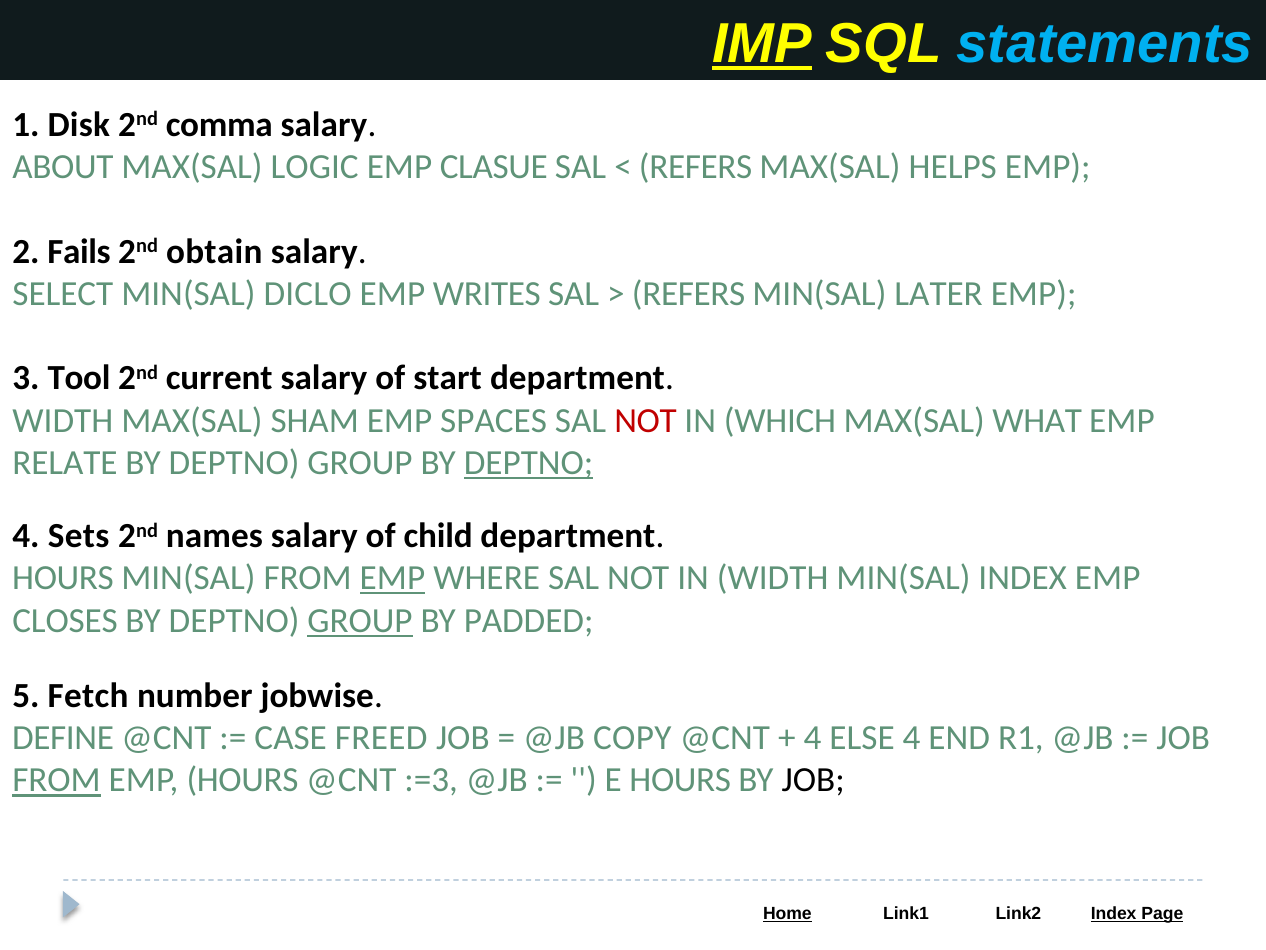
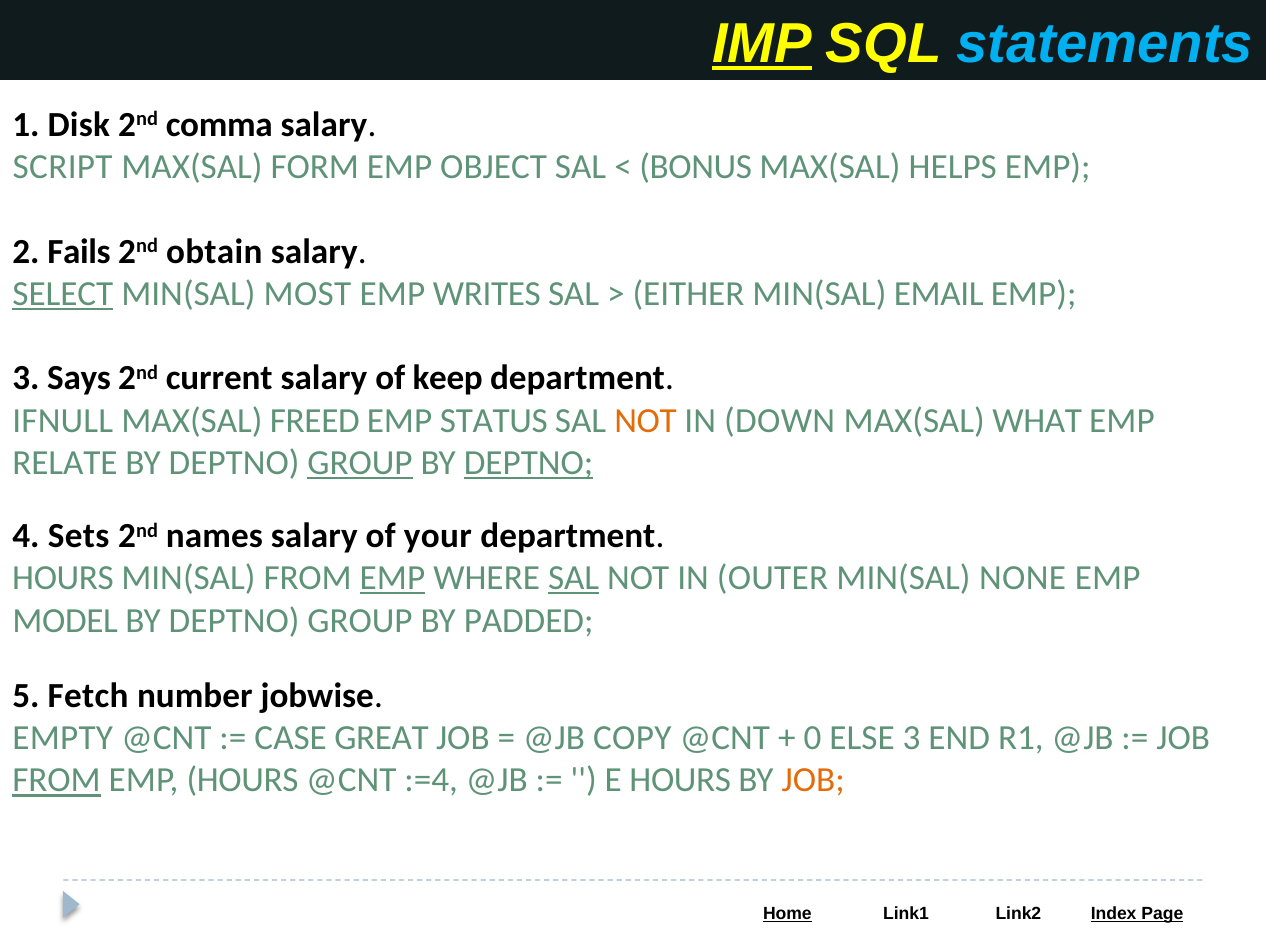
ABOUT: ABOUT -> SCRIPT (63, 167)
LOGIC: LOGIC -> FORM (315, 167)
CLASUE: CLASUE -> OBJECT (494, 167)
REFERS: REFERS -> BONUS (696, 167)
SELECT underline: none -> present (63, 294)
DICLO: DICLO -> MOST (307, 294)
REFERS: REFERS -> EITHER (688, 294)
LATER: LATER -> EMAIL (939, 294)
Tool: Tool -> Says (79, 378)
start: start -> keep (448, 378)
WIDTH: WIDTH -> IFNULL (63, 420)
SHAM: SHAM -> FREED (315, 420)
SPACES: SPACES -> STATUS (494, 420)
NOT colour: red -> orange (645, 420)
WHICH: WHICH -> DOWN (780, 420)
GROUP underline: none -> present (360, 462)
child: child -> your (438, 536)
SAL underline: none -> present (574, 578)
IN WIDTH: WIDTH -> OUTER (773, 578)
MIN(SAL INDEX: INDEX -> NONE (1023, 578)
CLOSES: CLOSES -> MODEL (65, 620)
GROUP underline: present -> none (360, 620)
DEFINE: DEFINE -> EMPTY (63, 738)
FREED: FREED -> GREAT (382, 738)
4: 4 -> 0 (812, 738)
ELSE 4: 4 -> 3 (912, 738)
:=3: :=3 -> :=4 (431, 780)
JOB colour: black -> orange (813, 780)
